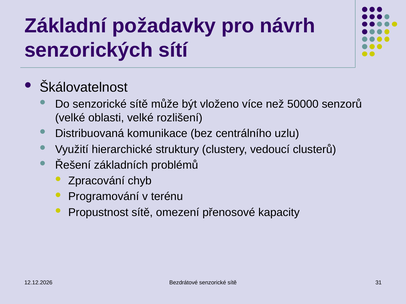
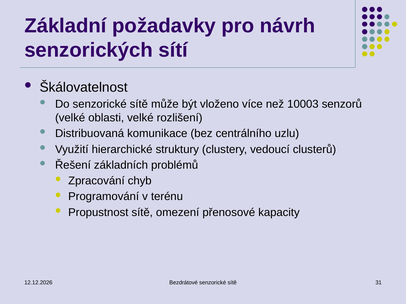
50000: 50000 -> 10003 (303, 104)
